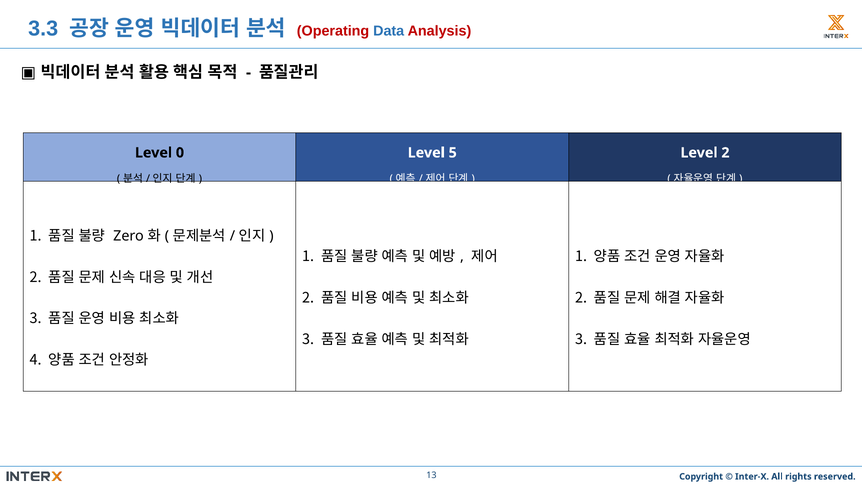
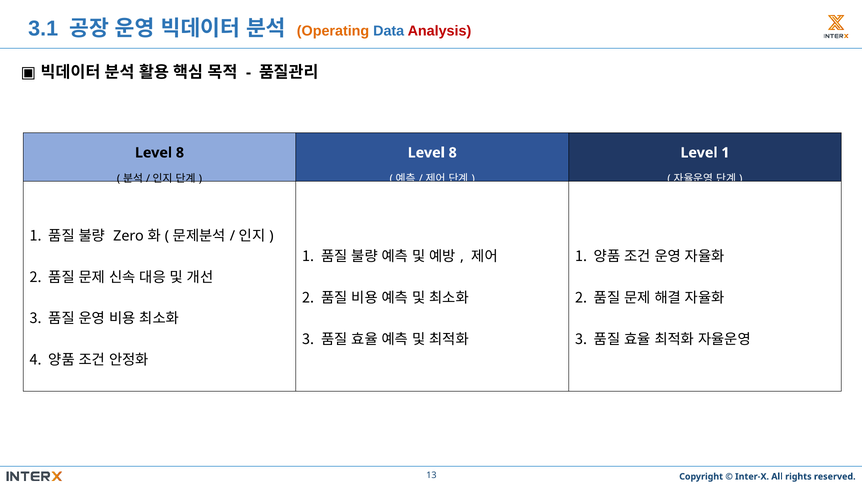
3.3: 3.3 -> 3.1 (43, 29)
Operating colour: red -> orange (333, 31)
0: 0 -> 8 (180, 153)
5: 5 -> 8 (453, 153)
Level 2: 2 -> 1 (725, 153)
